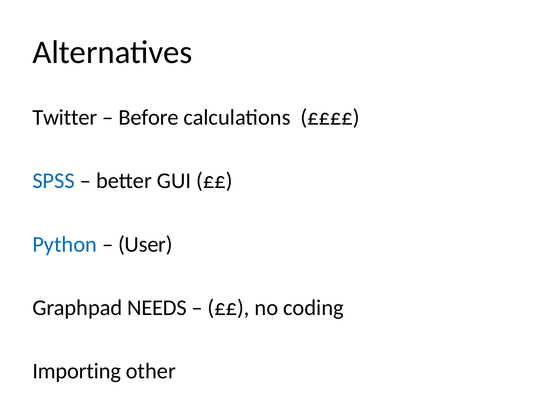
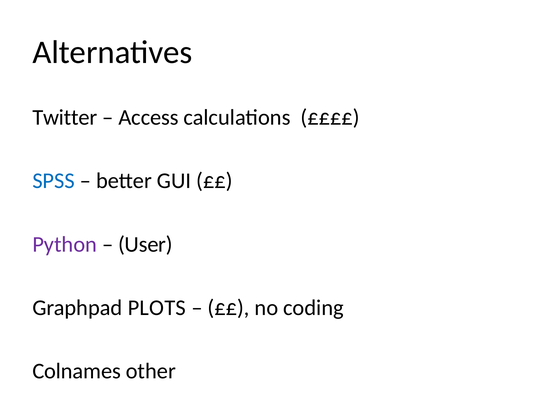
Before: Before -> Access (149, 117)
Python colour: blue -> purple (65, 244)
NEEDS: NEEDS -> PLOTS (157, 308)
Importing: Importing -> Colnames (77, 371)
